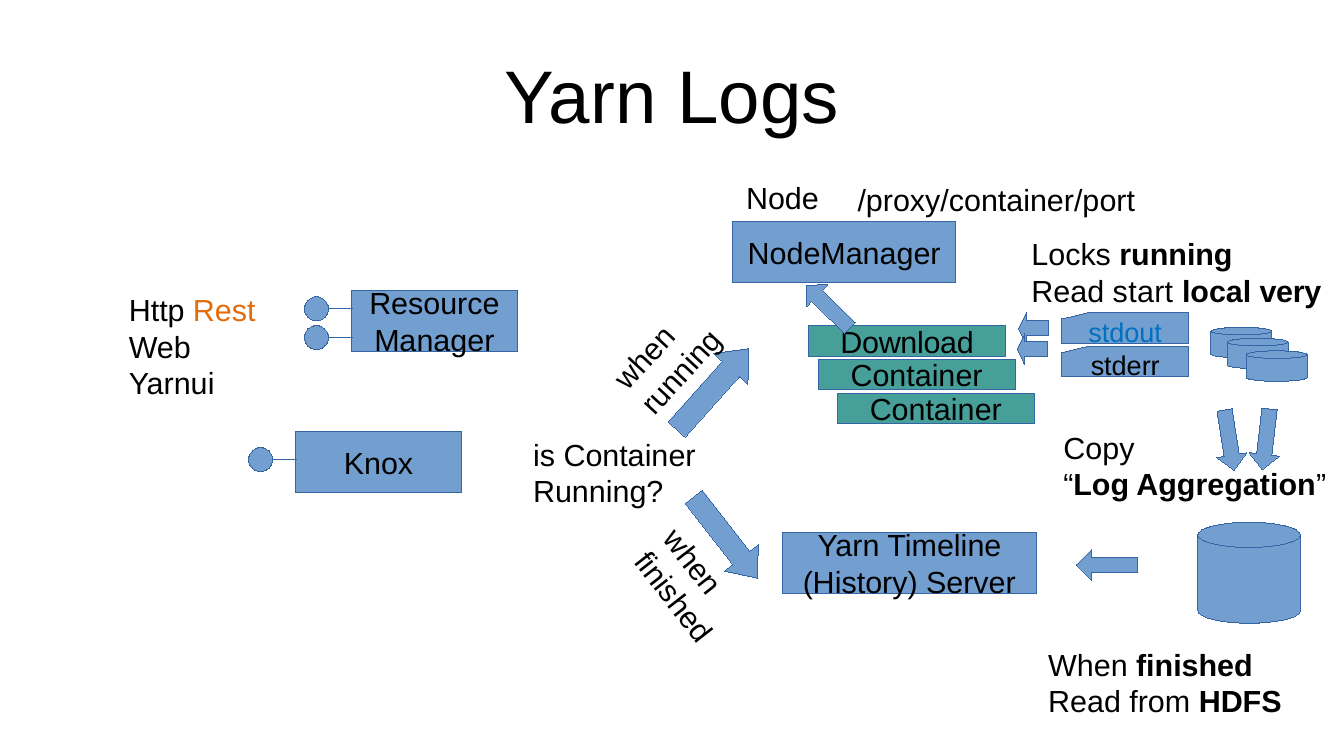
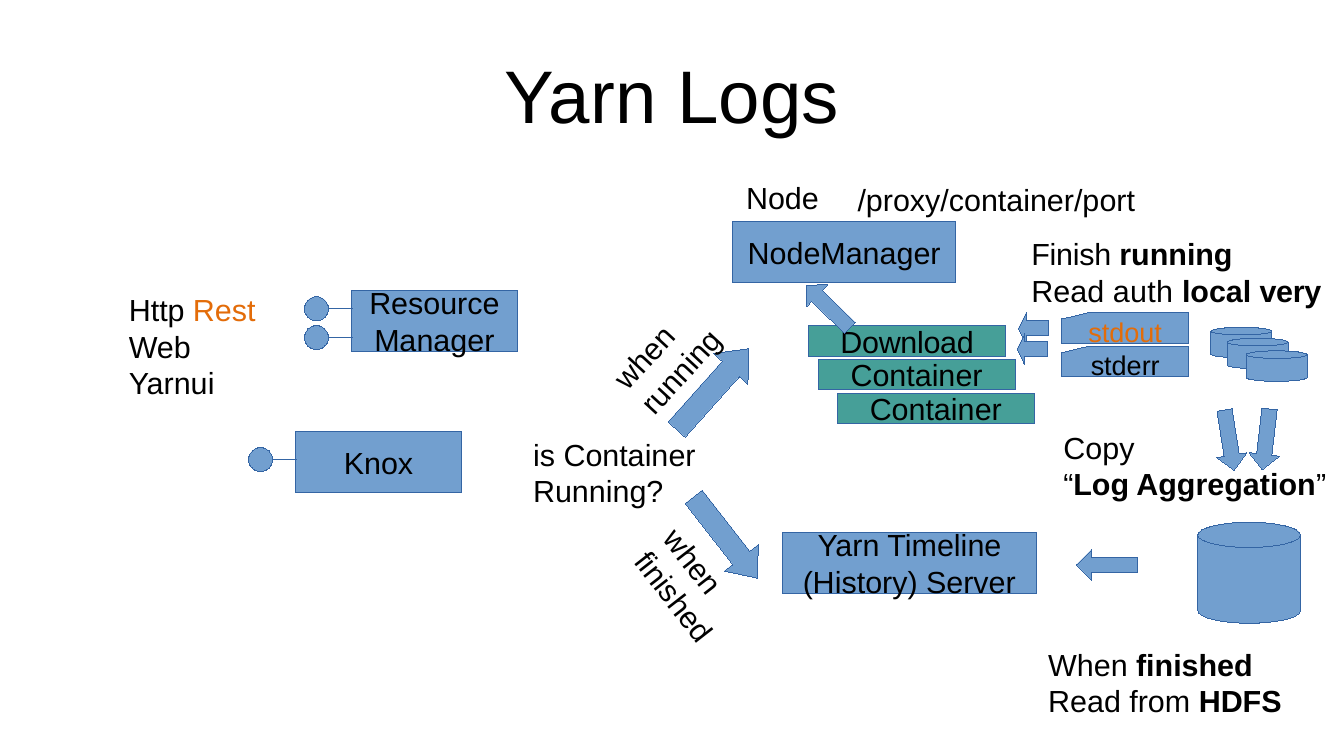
Locks: Locks -> Finish (1071, 256)
start: start -> auth (1143, 292)
stdout colour: blue -> orange (1125, 333)
